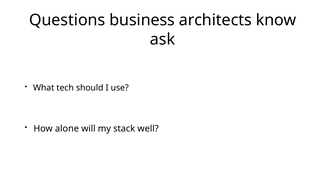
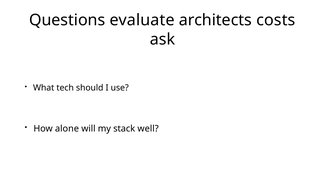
business: business -> evaluate (142, 20)
know: know -> costs (276, 20)
